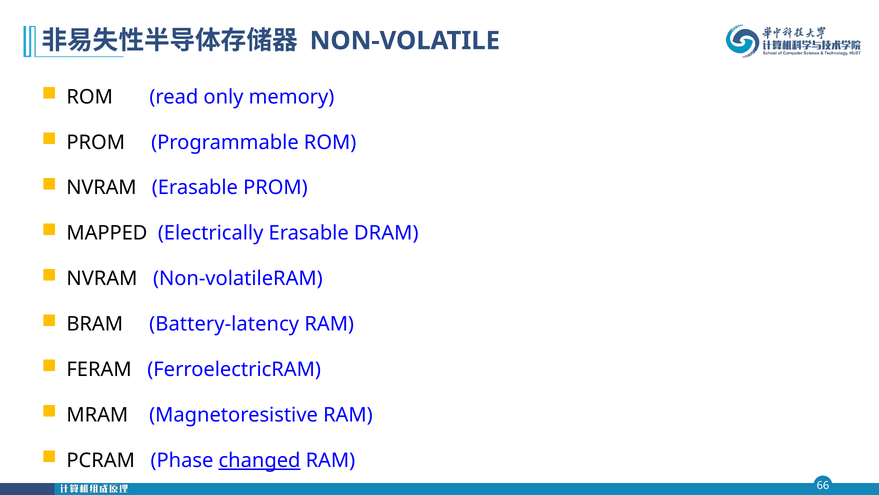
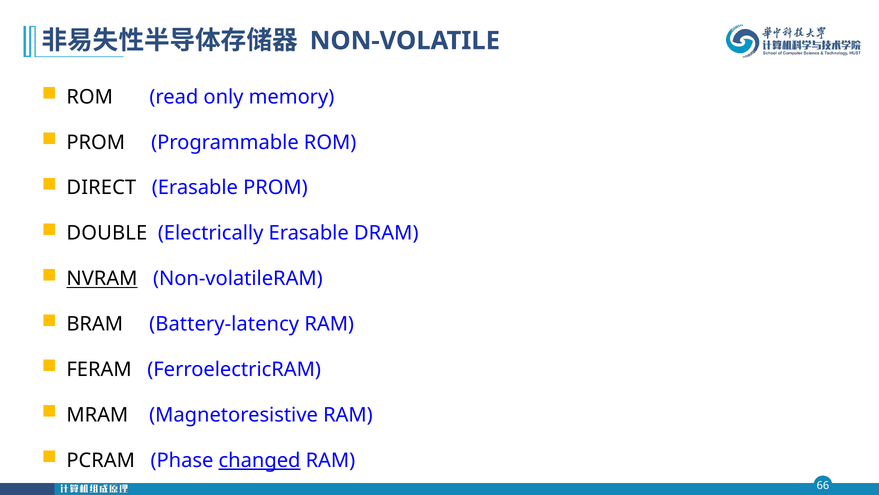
NVRAM: NVRAM -> DIRECT (101, 188)
MAPPED: MAPPED -> DOUBLE (107, 233)
NVRAM underline: none -> present (102, 278)
